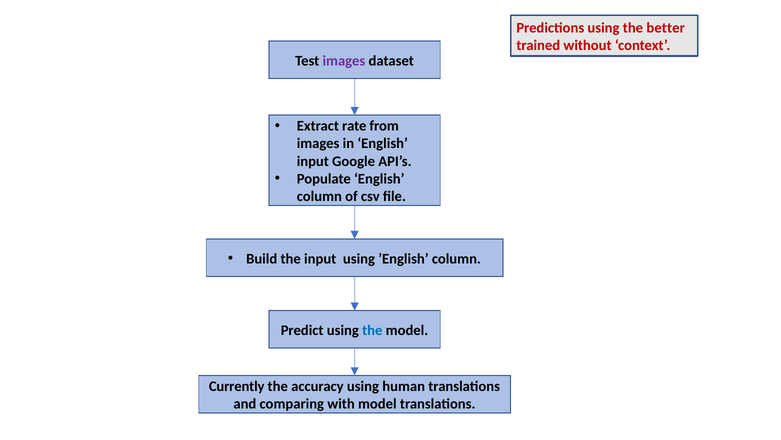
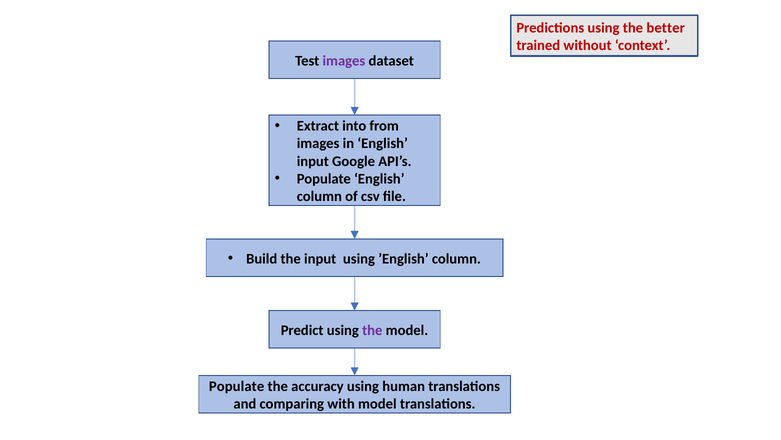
rate: rate -> into (354, 126)
the colour: blue -> purple (372, 330)
Currently: Currently -> Populate (237, 386)
